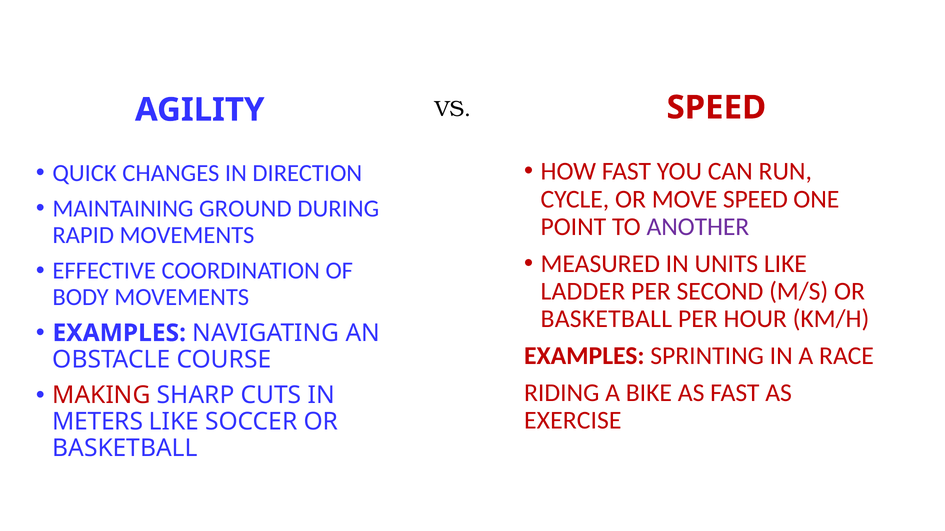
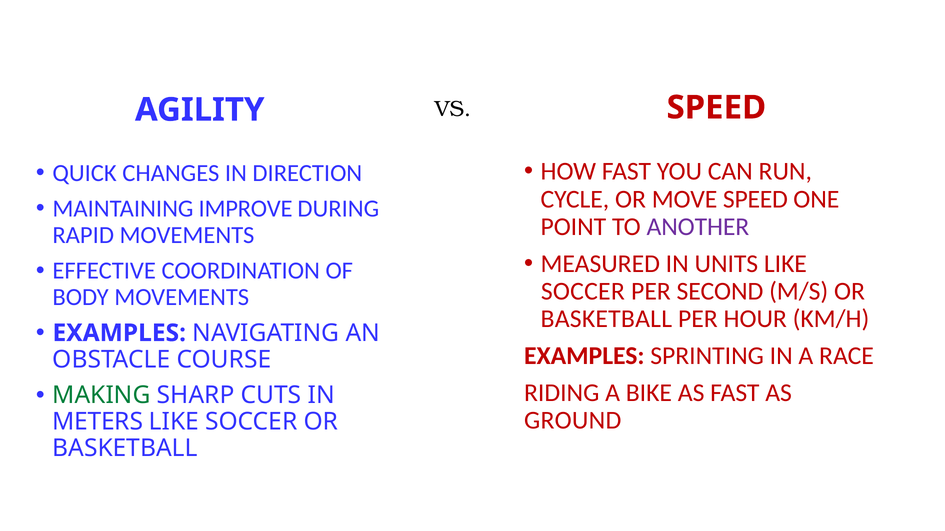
GROUND: GROUND -> IMPROVE (246, 209)
LADDER: LADDER -> SOCCER (583, 292)
MAKING colour: red -> green (102, 396)
EXERCISE: EXERCISE -> GROUND (573, 421)
